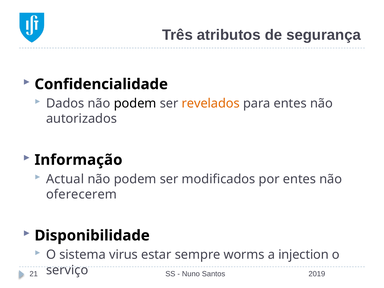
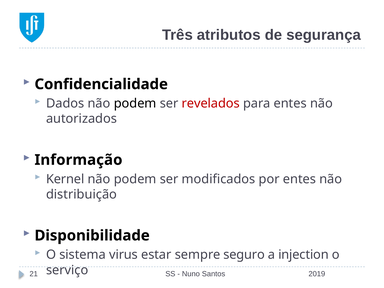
revelados colour: orange -> red (211, 103)
Actual: Actual -> Kernel (65, 179)
oferecerem: oferecerem -> distribuição (81, 194)
worms: worms -> seguro (244, 255)
